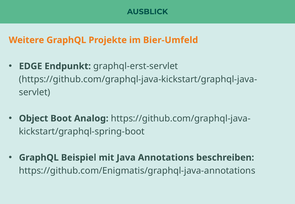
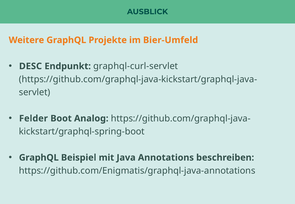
EDGE: EDGE -> DESC (30, 66)
graphql-erst-servlet: graphql-erst-servlet -> graphql-curl-servlet (136, 66)
Object: Object -> Felder (33, 119)
